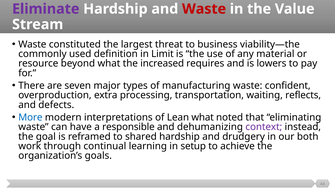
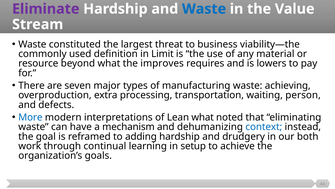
Waste colour: red -> blue (204, 9)
increased: increased -> improves (162, 63)
confident: confident -> achieving (288, 85)
reflects: reflects -> person (303, 95)
responsible: responsible -> mechanism (128, 127)
context colour: purple -> blue (264, 127)
shared: shared -> adding (141, 136)
